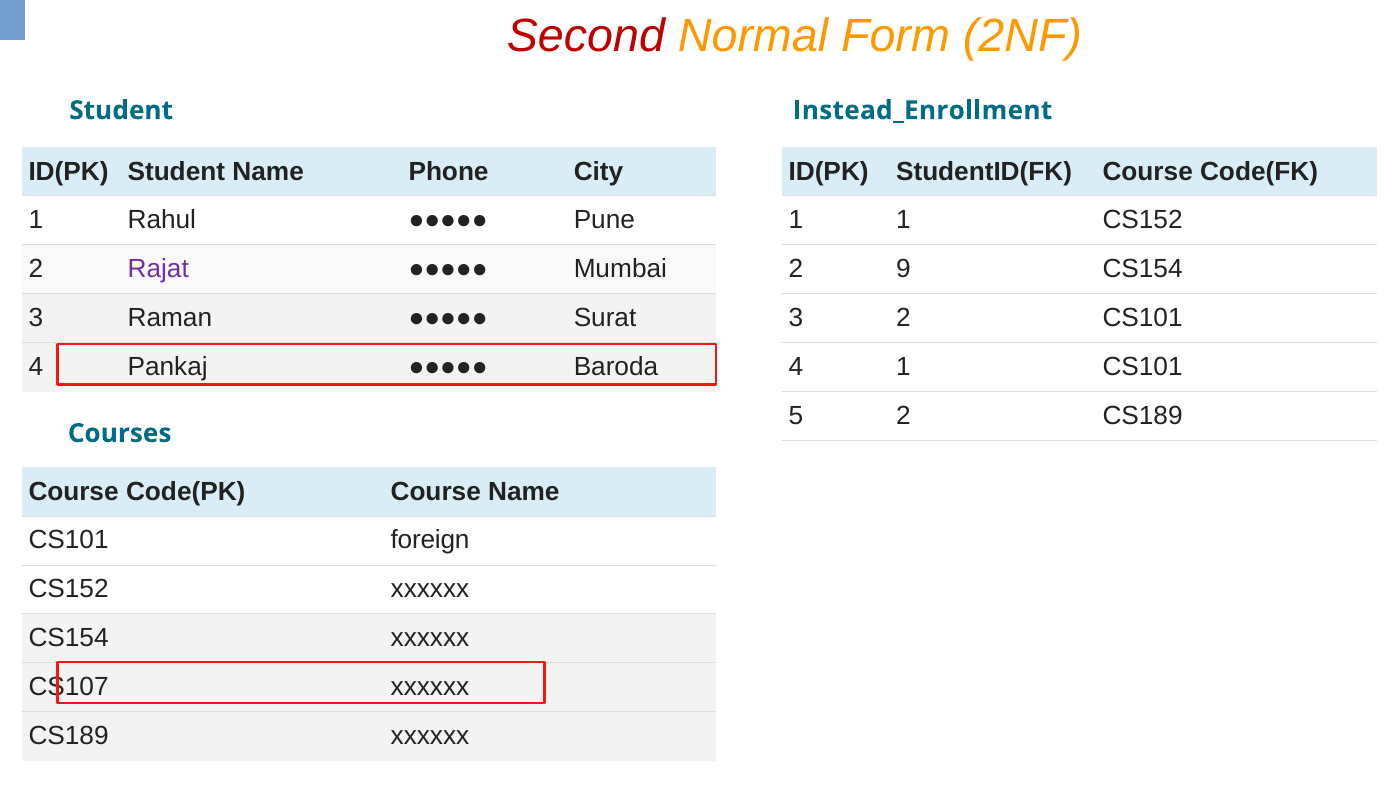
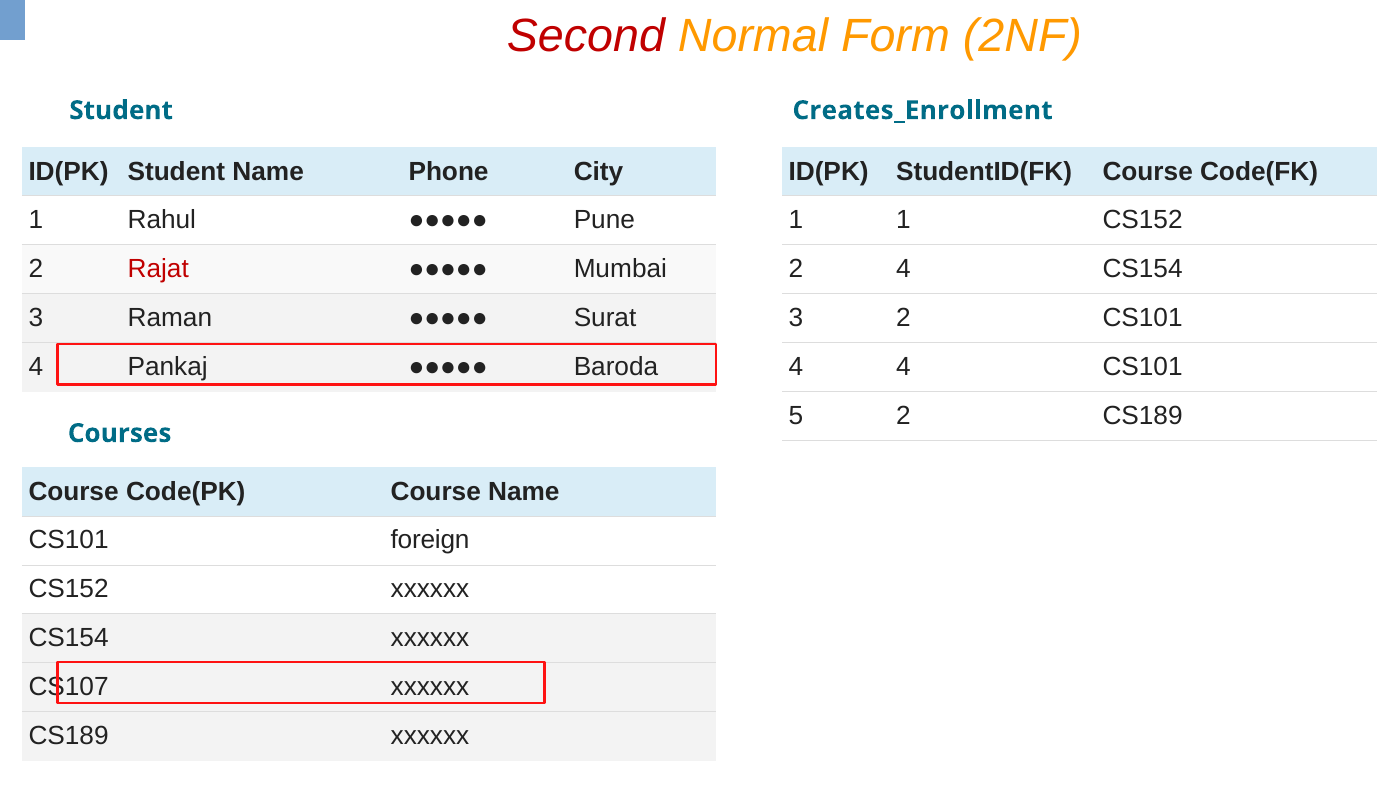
Instead_Enrollment: Instead_Enrollment -> Creates_Enrollment (923, 110)
Rajat colour: purple -> red (158, 269)
2 9: 9 -> 4 (903, 269)
4 1: 1 -> 4 (903, 367)
